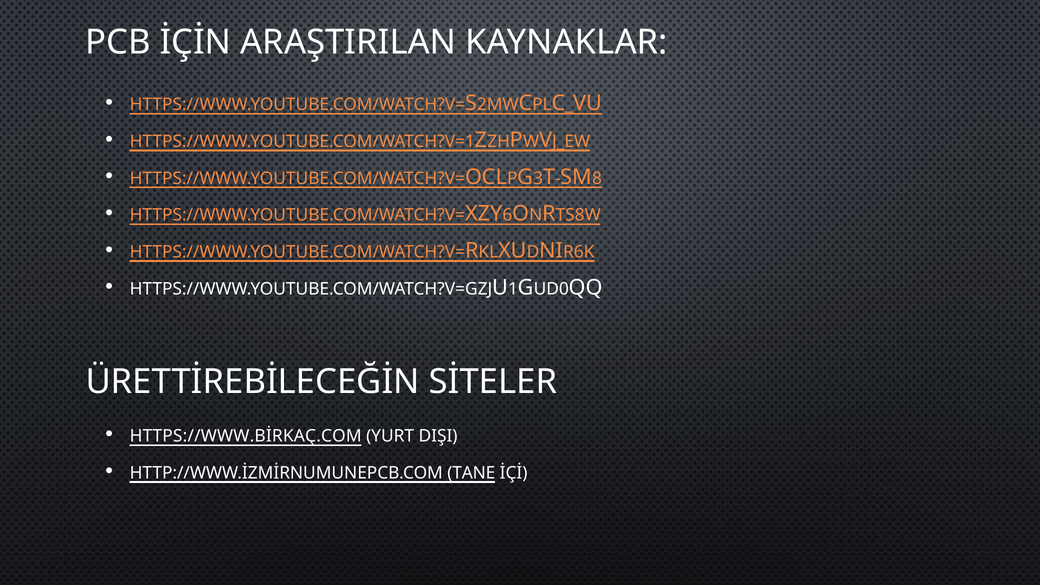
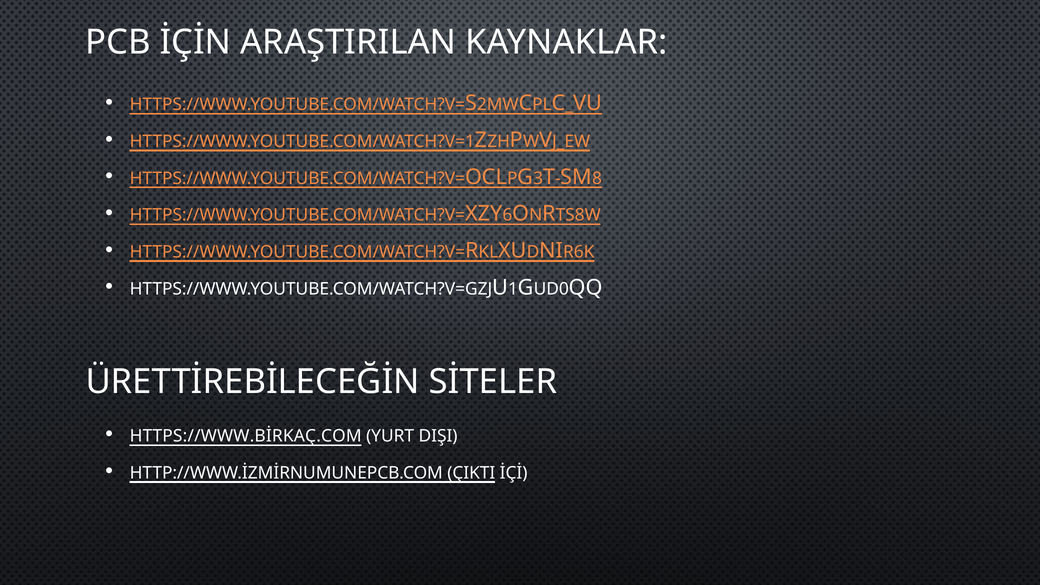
TANE: TANE -> ÇIKTI (471, 473)
